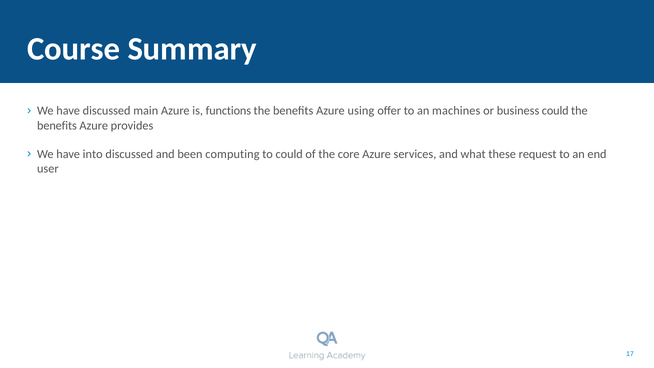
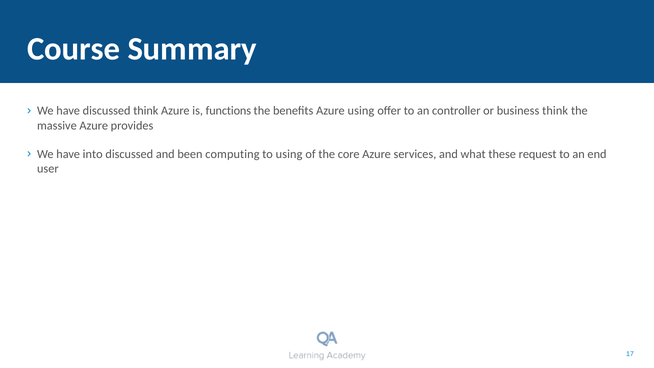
discussed main: main -> think (146, 111)
machines: machines -> controller (456, 111)
business could: could -> think (555, 111)
benefits: benefits -> massive (57, 126)
to could: could -> using (289, 154)
